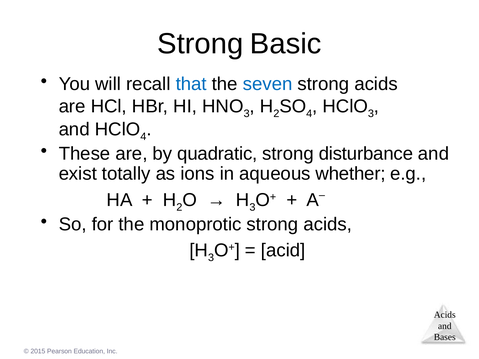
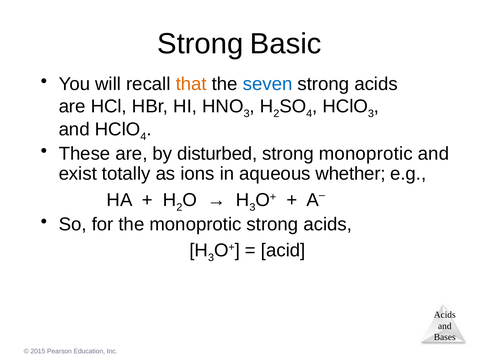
that colour: blue -> orange (191, 84)
quadratic: quadratic -> disturbed (217, 154)
strong disturbance: disturbance -> monoprotic (366, 154)
